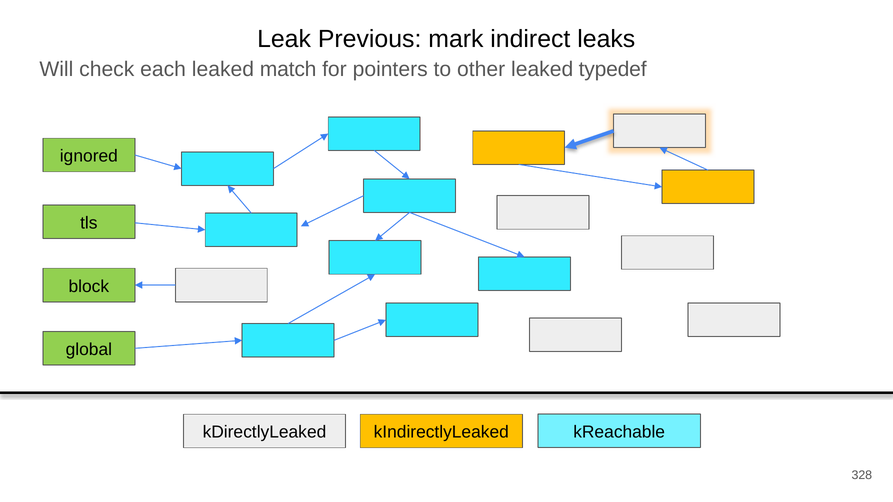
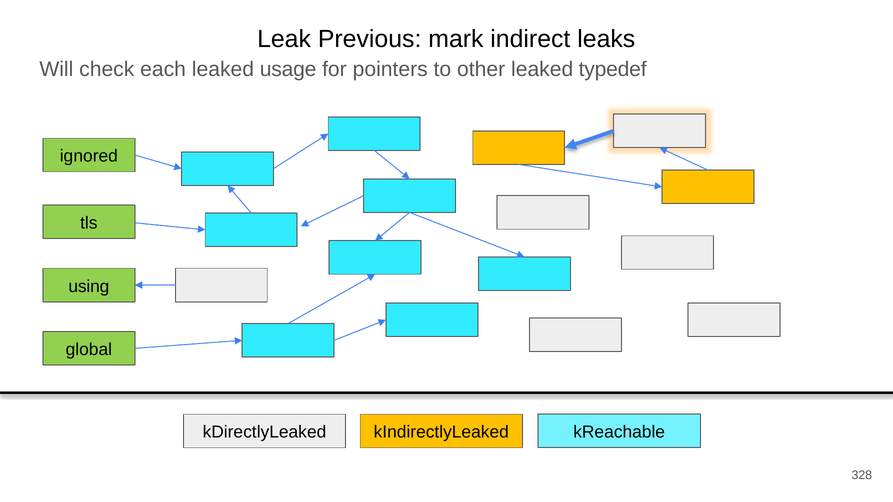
match: match -> usage (288, 69)
block: block -> using (89, 286)
